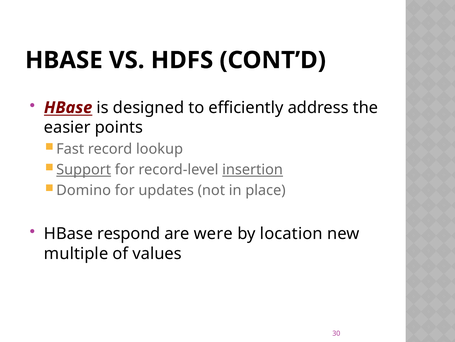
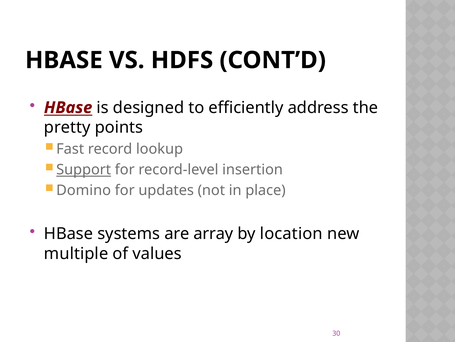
easier: easier -> pretty (67, 127)
insertion underline: present -> none (253, 169)
respond: respond -> systems (129, 233)
were: were -> array (213, 233)
